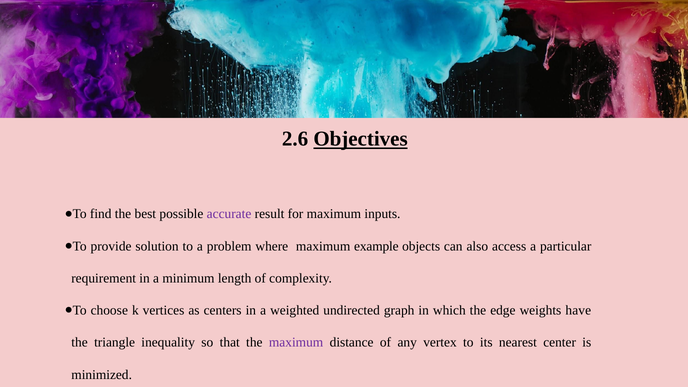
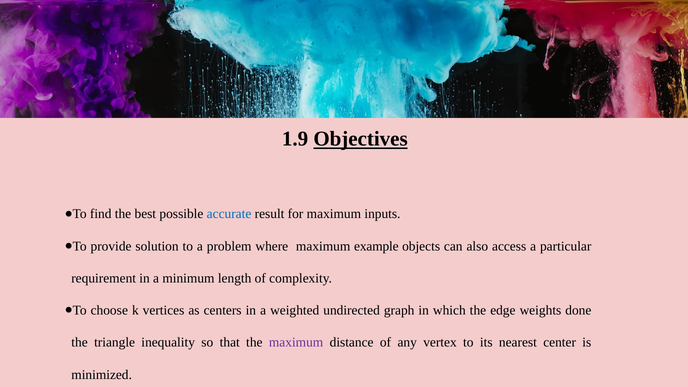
2.6: 2.6 -> 1.9 (295, 139)
accurate colour: purple -> blue (229, 214)
have: have -> done (578, 310)
